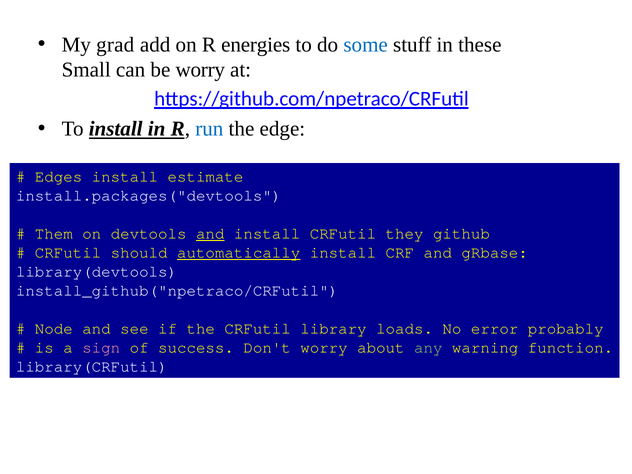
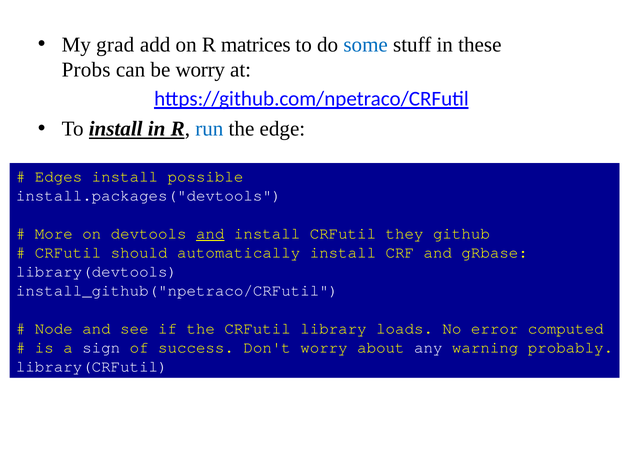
energies: energies -> matrices (256, 45)
Small: Small -> Probs (86, 70)
estimate: estimate -> possible (205, 177)
Them: Them -> More (54, 234)
automatically underline: present -> none (239, 253)
probably: probably -> computed (566, 328)
sign colour: pink -> white (101, 347)
any colour: light green -> white (428, 347)
function: function -> probably (570, 347)
